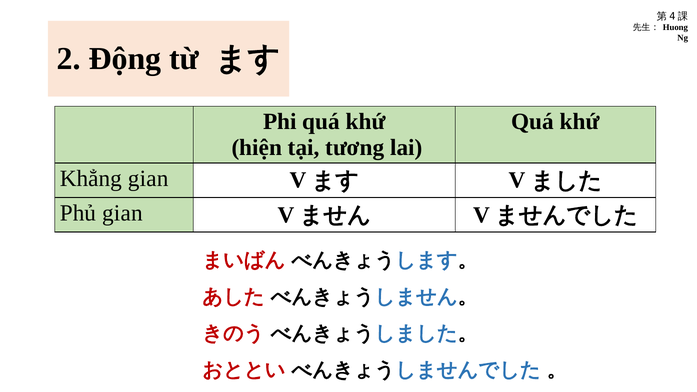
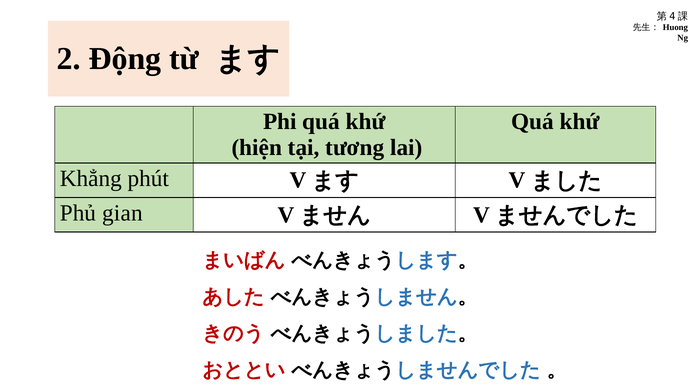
Khẳng gian: gian -> phút (148, 179)
